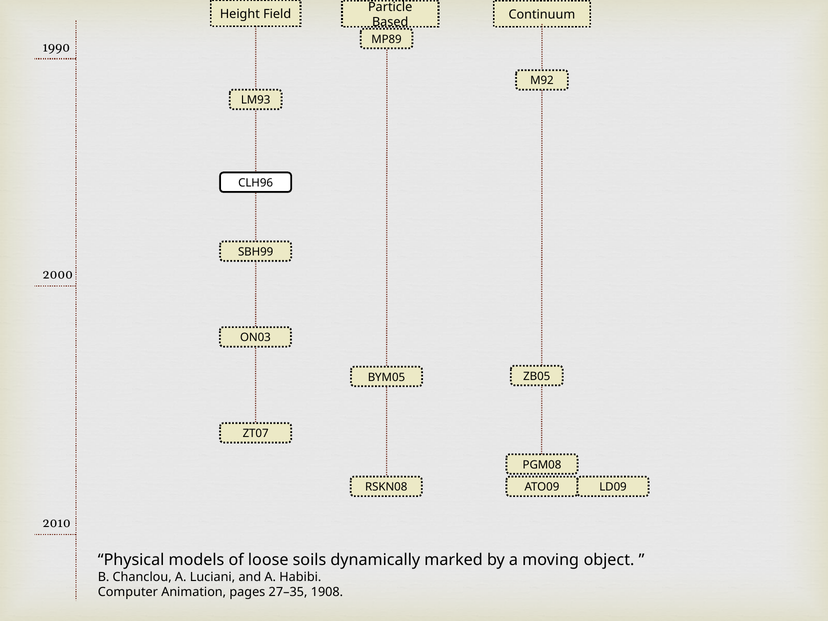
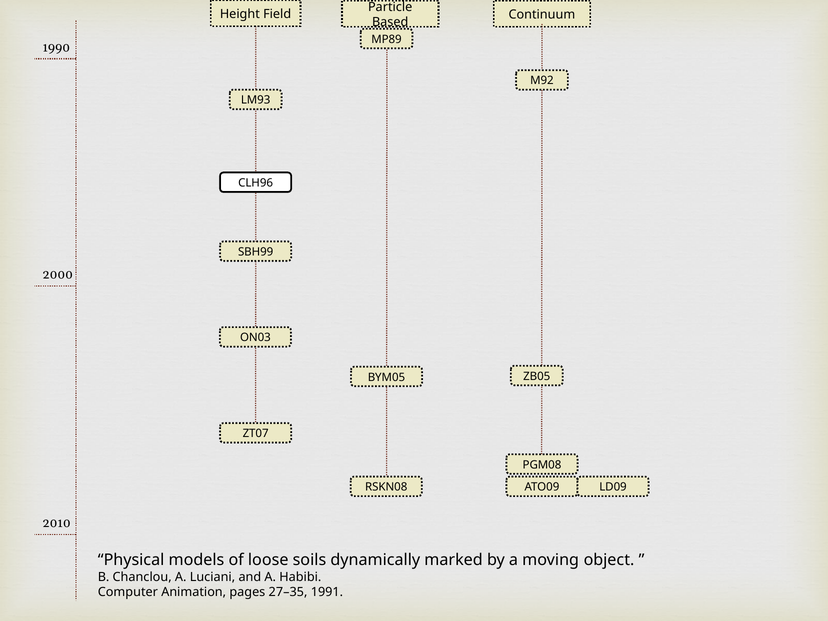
1908: 1908 -> 1991 (327, 592)
